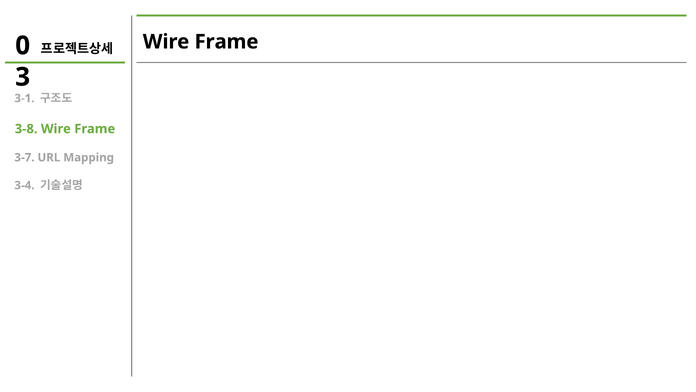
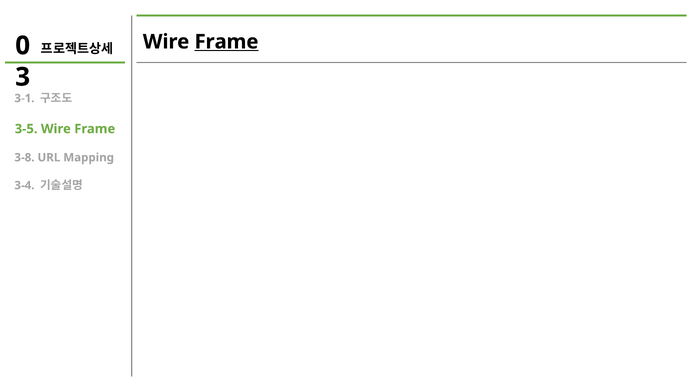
Frame underline: none -> present (226, 42)
3-8: 3-8 -> 3-5 (26, 129)
3-7: 3-7 -> 3-8 (24, 157)
